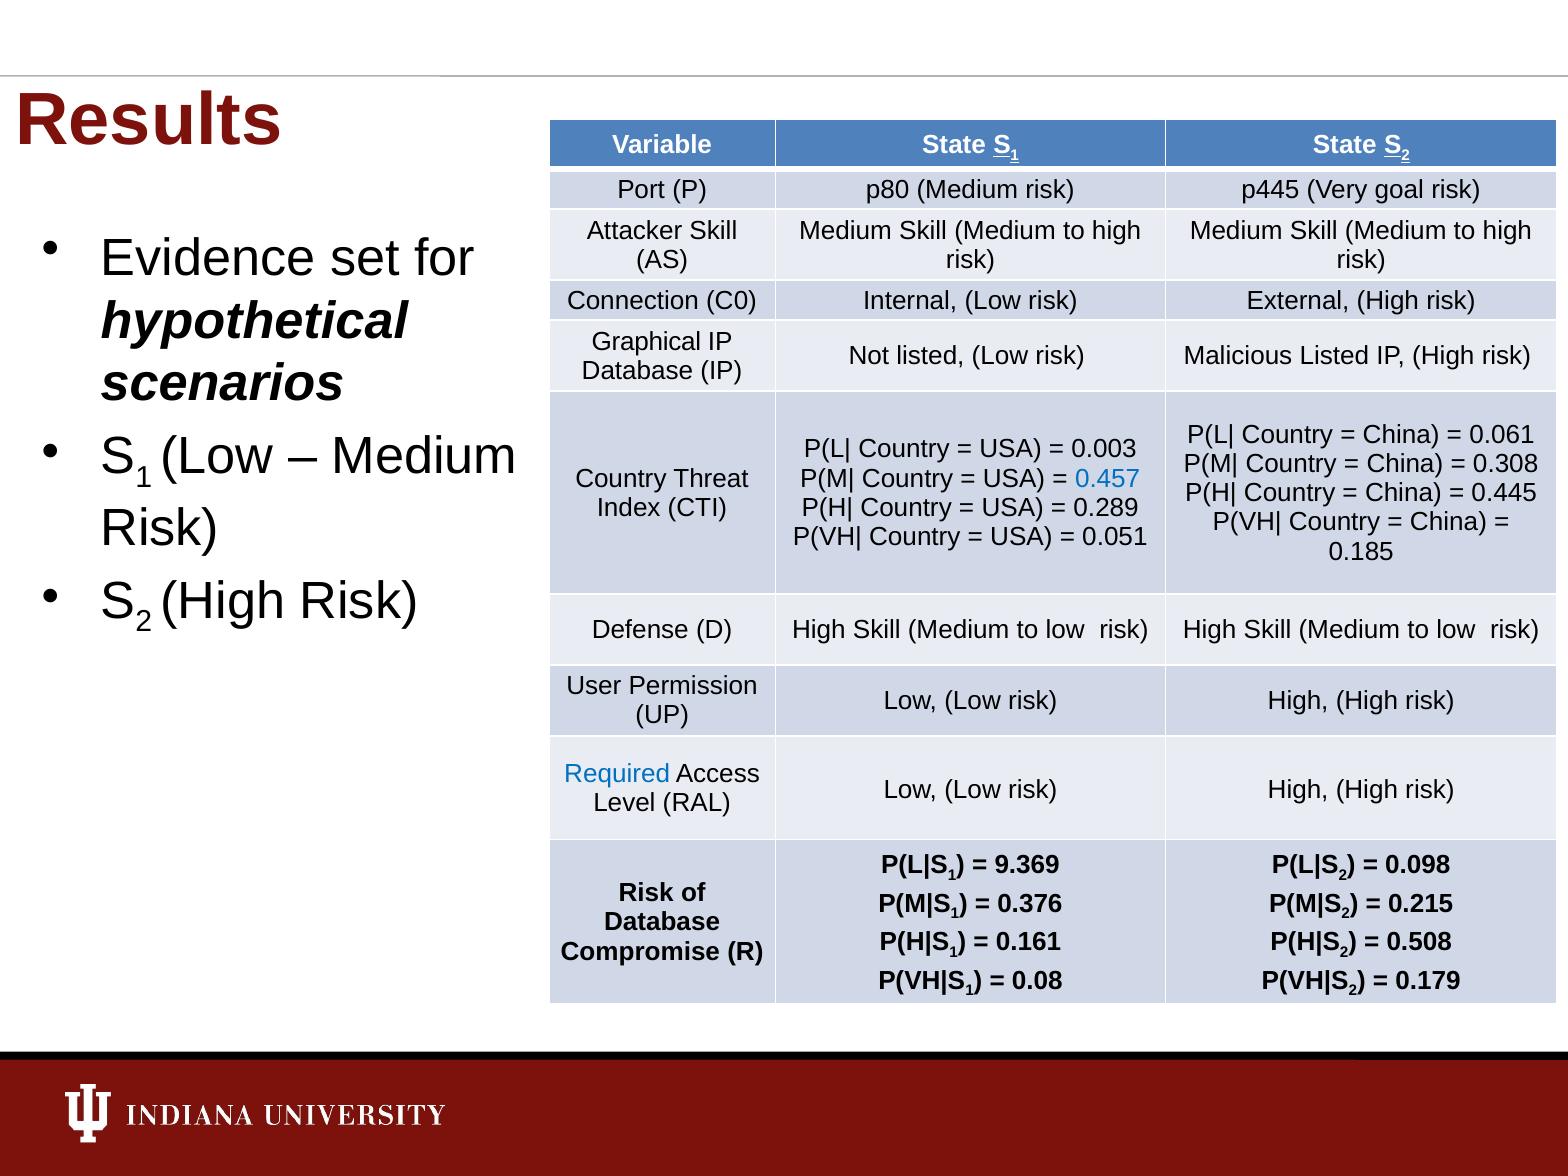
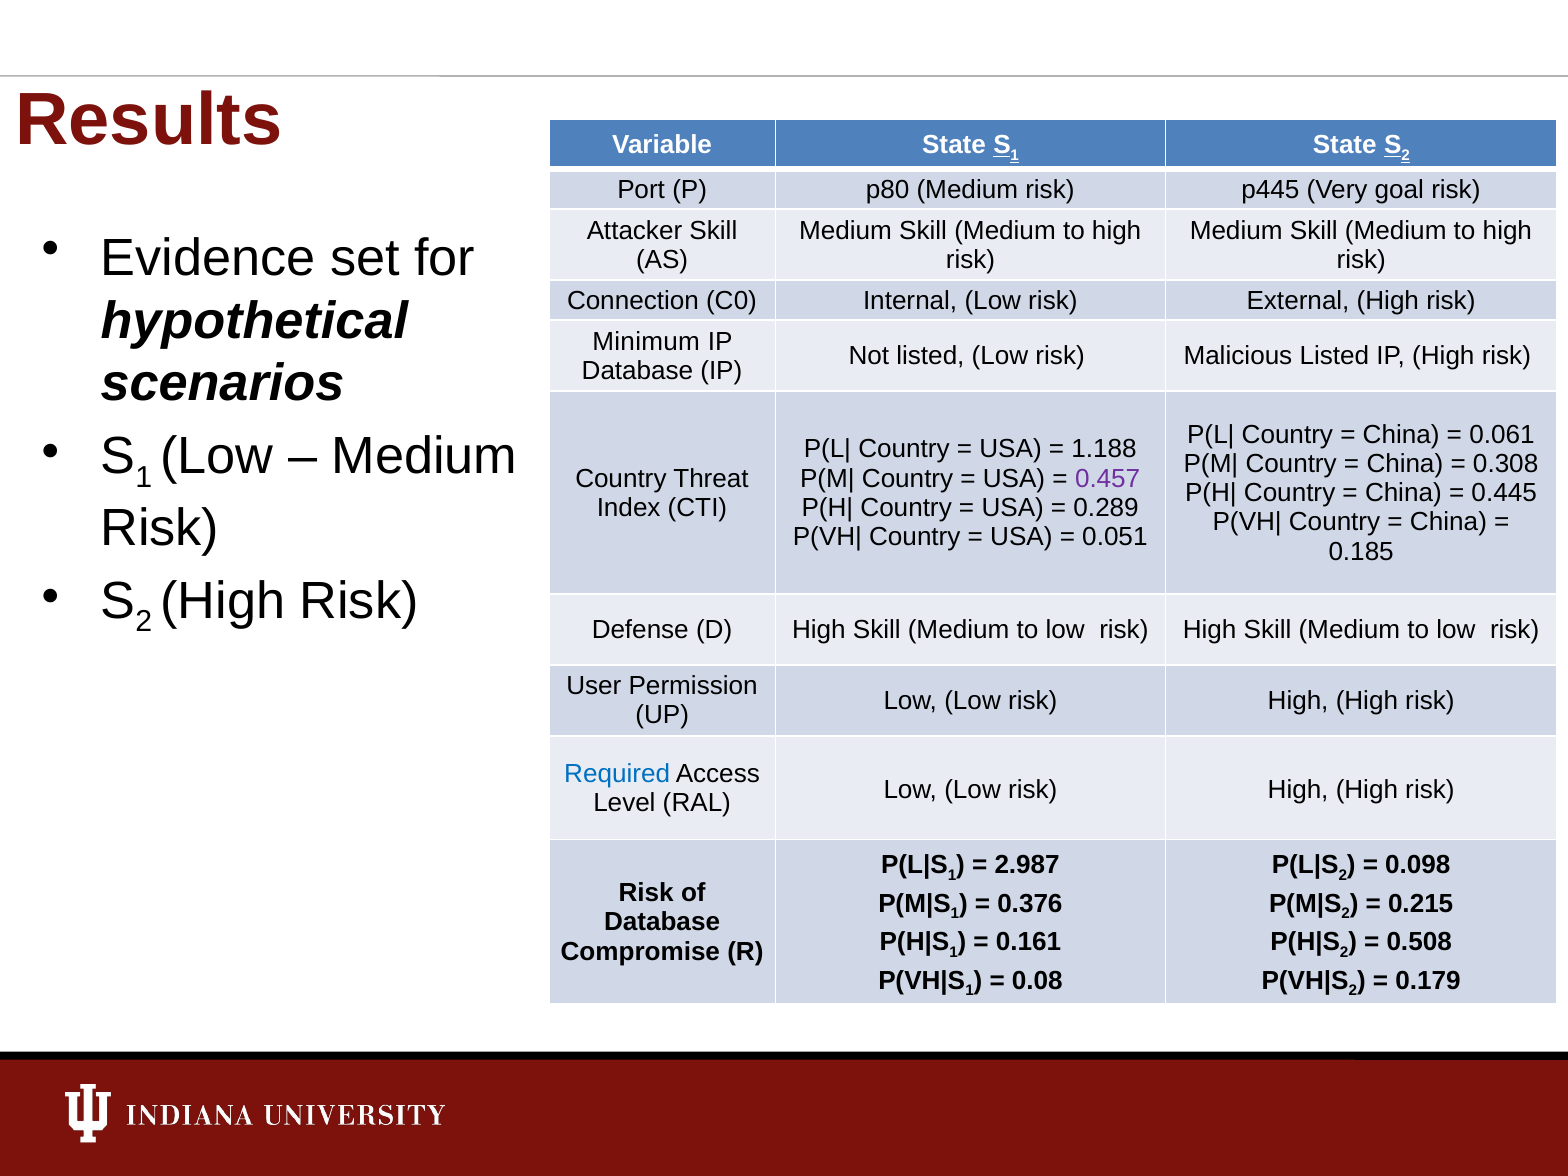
Graphical: Graphical -> Minimum (646, 342)
0.003: 0.003 -> 1.188 (1104, 449)
0.457 colour: blue -> purple (1108, 478)
9.369: 9.369 -> 2.987 (1027, 865)
